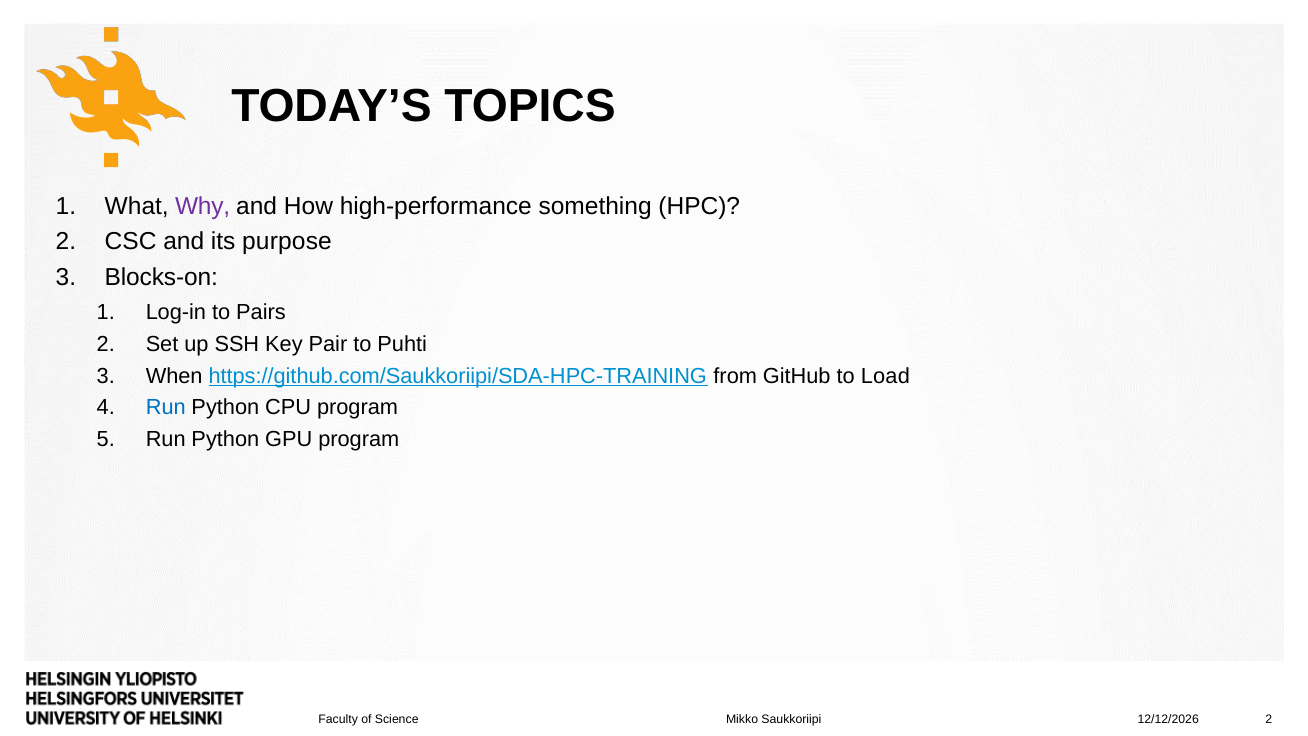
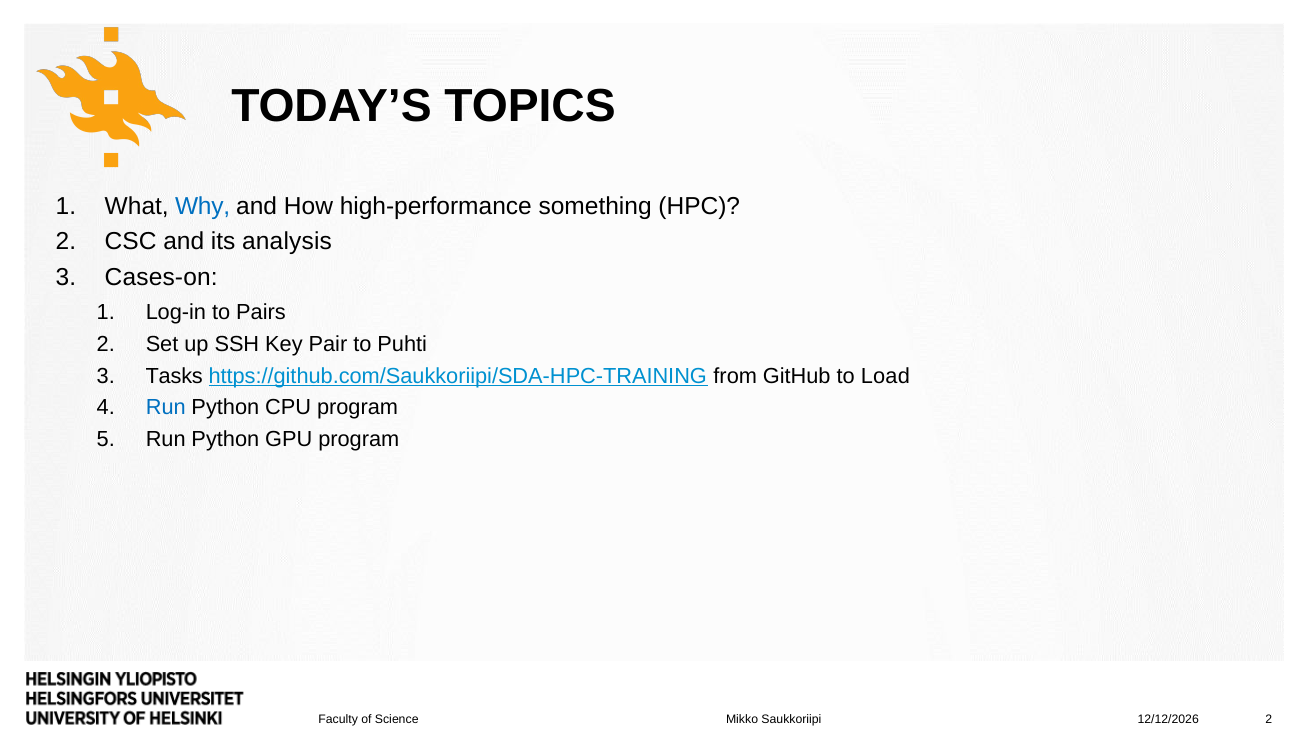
Why colour: purple -> blue (203, 206)
purpose: purpose -> analysis (287, 242)
Blocks-on: Blocks-on -> Cases-on (161, 278)
When: When -> Tasks (174, 376)
